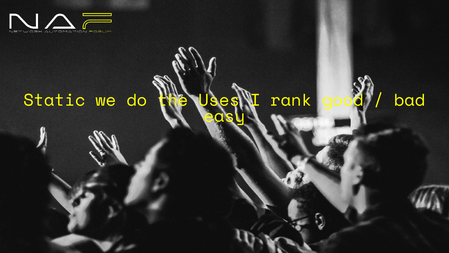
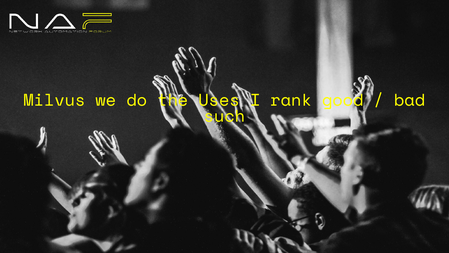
Static: Static -> Milvus (54, 100)
easy: easy -> such (225, 116)
